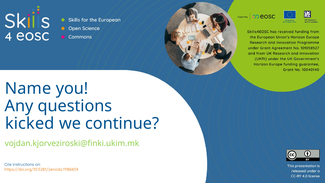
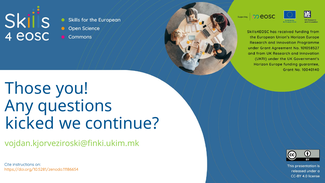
Name: Name -> Those (28, 88)
